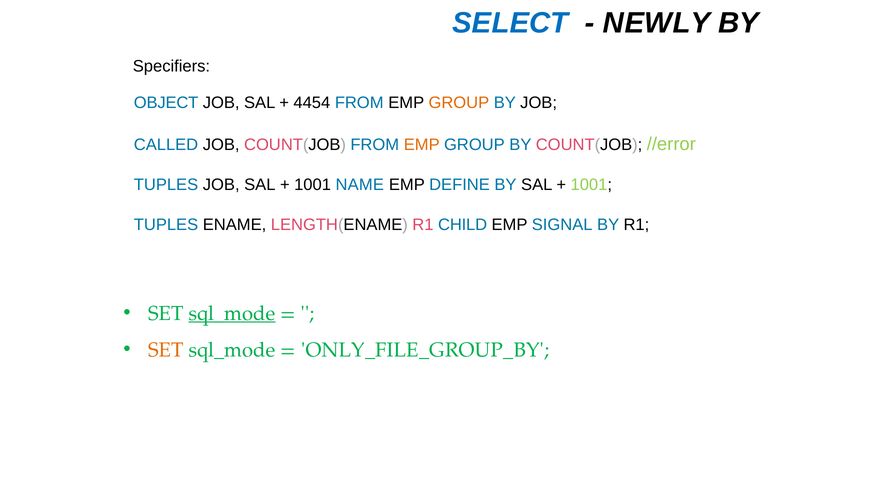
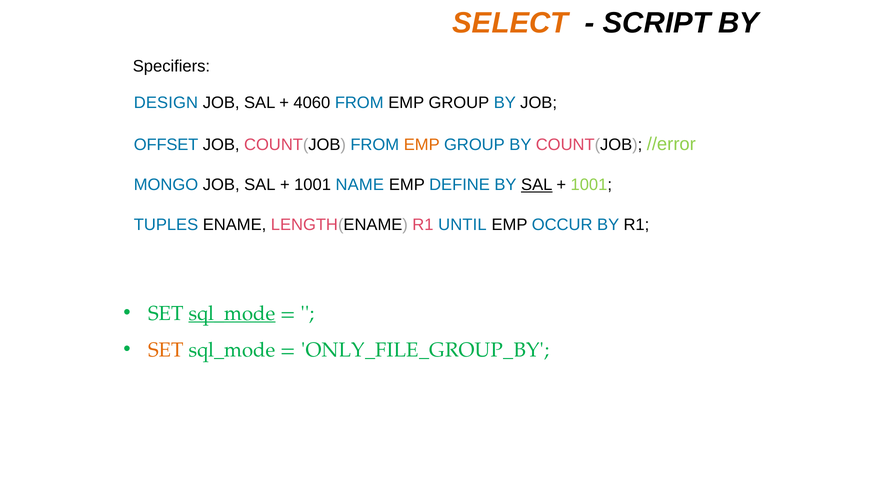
SELECT colour: blue -> orange (510, 23)
NEWLY: NEWLY -> SCRIPT (657, 23)
OBJECT: OBJECT -> DESIGN (166, 103)
4454: 4454 -> 4060 (312, 103)
GROUP colour: orange -> black (459, 103)
CALLED: CALLED -> OFFSET (166, 144)
TUPLES: TUPLES -> MONGO (166, 185)
SAL underline: none -> present (537, 185)
CHILD: CHILD -> UNTIL (462, 224)
SIGNAL: SIGNAL -> OCCUR (562, 224)
